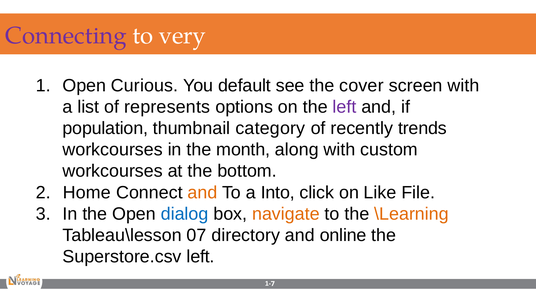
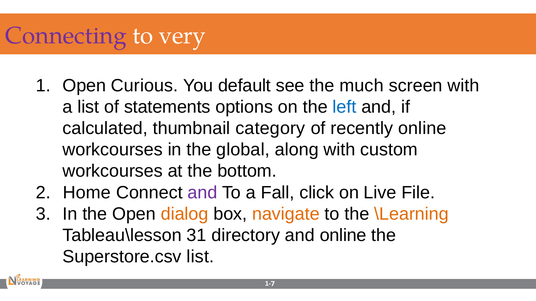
cover: cover -> much (362, 86)
represents: represents -> statements (167, 107)
left colour: purple -> blue (344, 107)
population: population -> calculated (105, 129)
recently trends: trends -> online (422, 129)
month: month -> global (243, 150)
and colour: orange -> purple (202, 193)
Into: Into -> Fall (278, 193)
Like: Like -> Live (380, 193)
dialog colour: blue -> orange (185, 214)
07: 07 -> 31 (197, 236)
Superstore.csv left: left -> list (200, 257)
